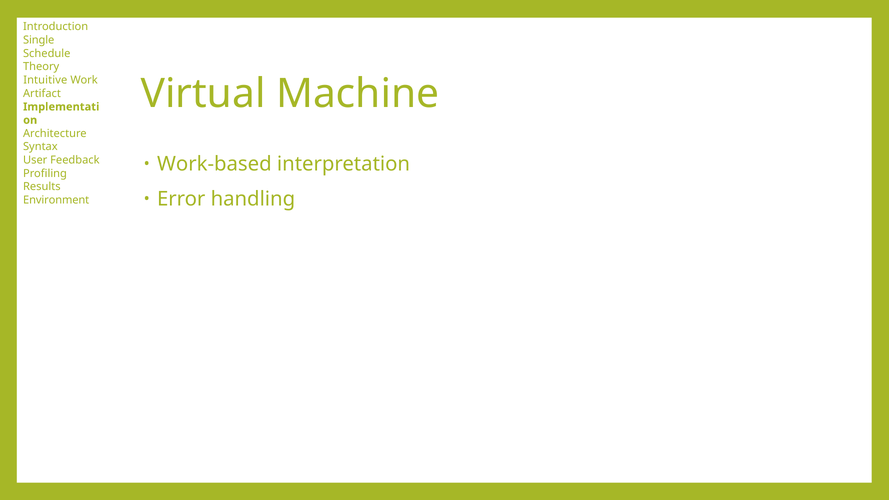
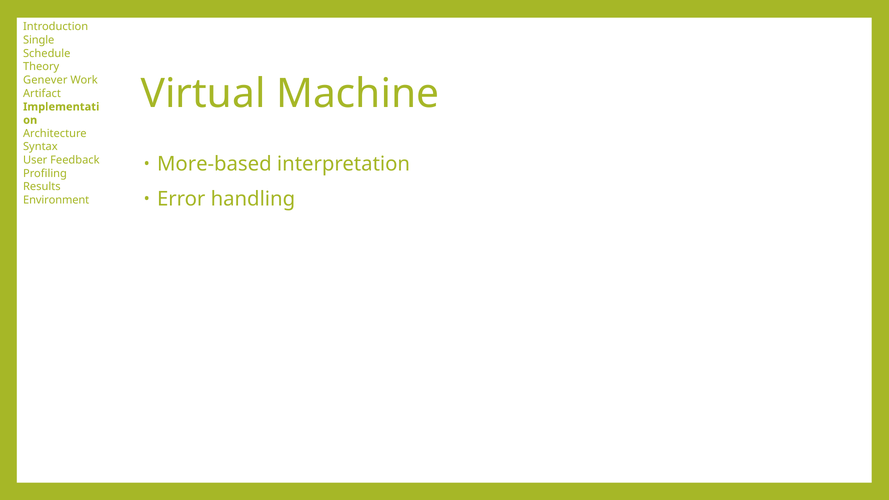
Intuitive: Intuitive -> Genever (45, 80)
Work-based: Work-based -> More-based (214, 164)
